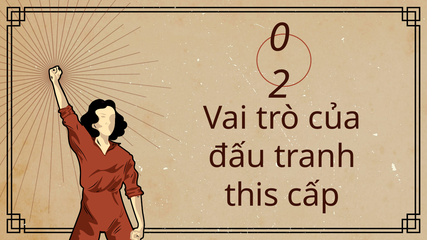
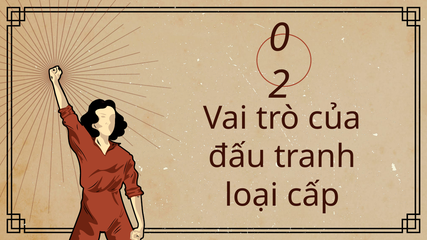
this: this -> loại (251, 195)
